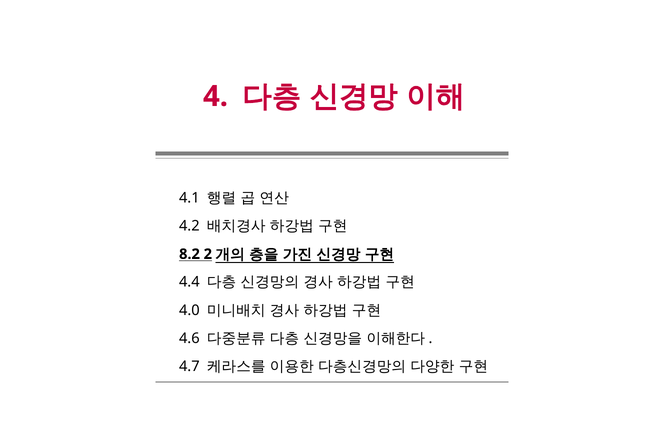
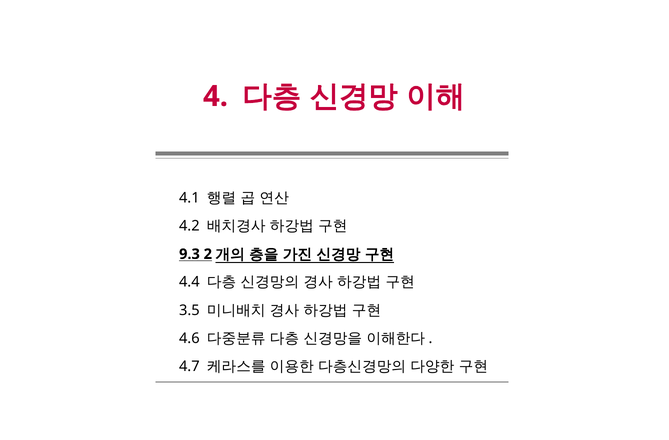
8.2: 8.2 -> 9.3 (189, 254)
4.0: 4.0 -> 3.5 (189, 310)
